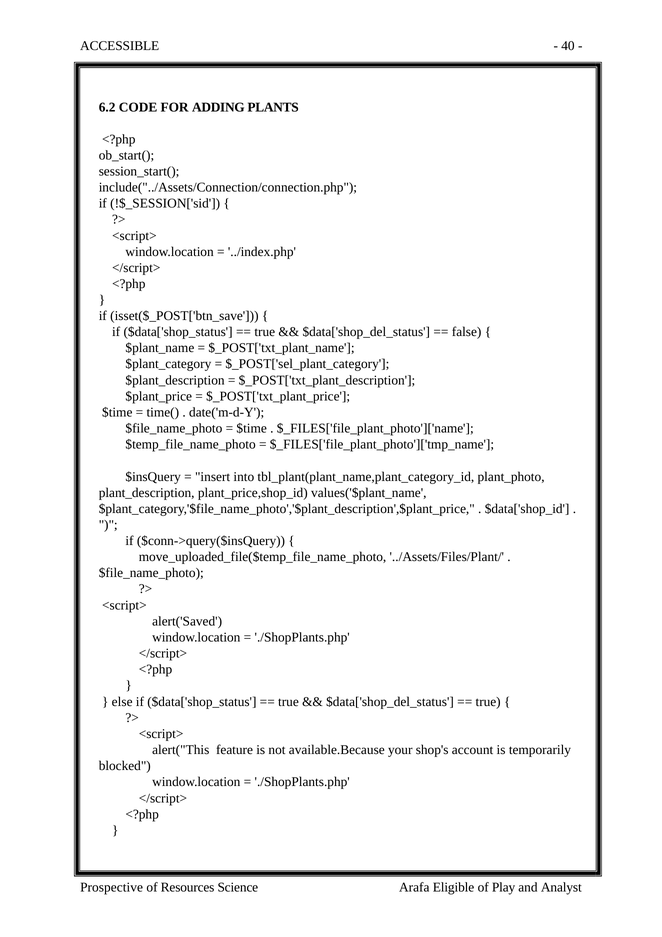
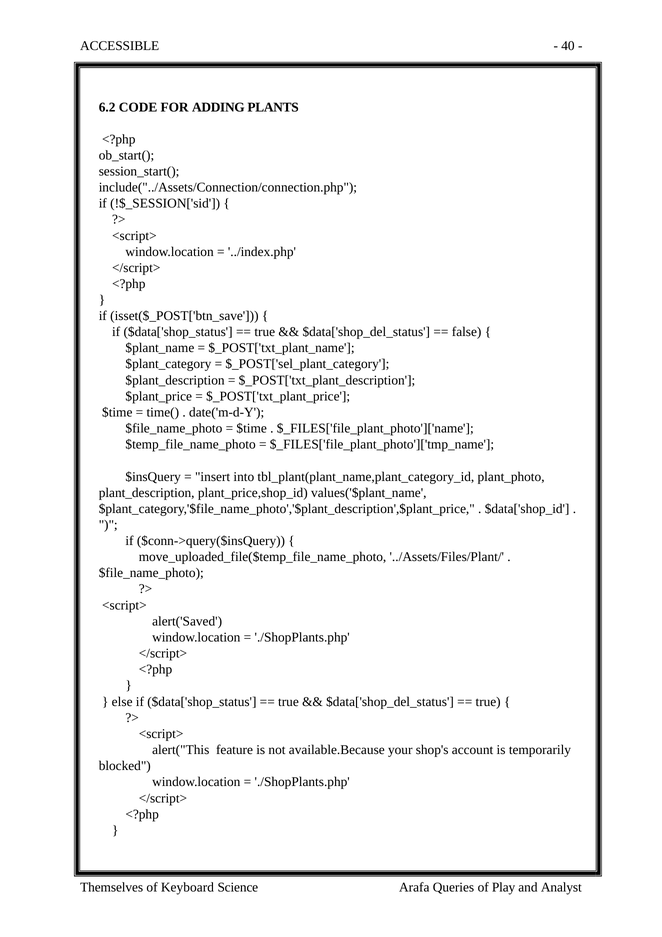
Prospective: Prospective -> Themselves (112, 887)
Resources: Resources -> Keyboard (187, 887)
Eligible: Eligible -> Queries (453, 887)
